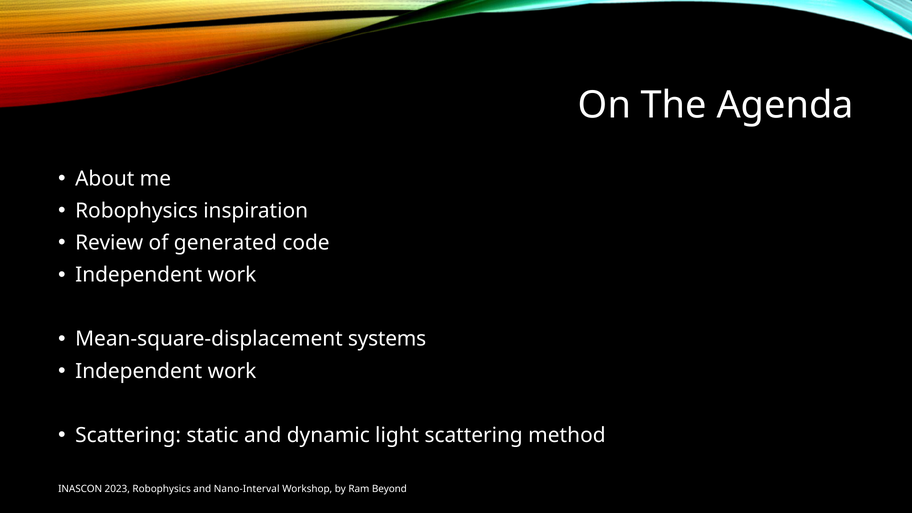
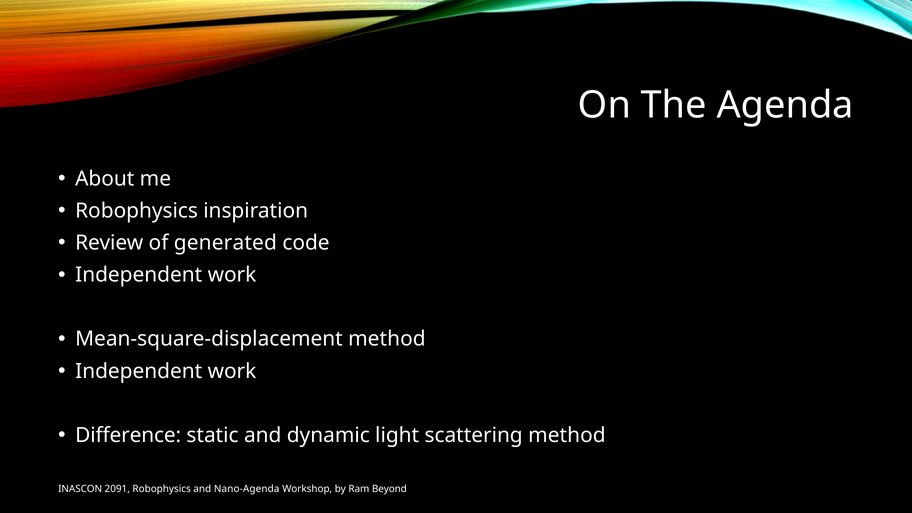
Mean-square-displacement systems: systems -> method (387, 339)
Scattering: Scattering -> Difference (128, 435)
2023: 2023 -> 2091 (117, 489)
Nano-Interval: Nano-Interval -> Nano-Agenda (247, 489)
